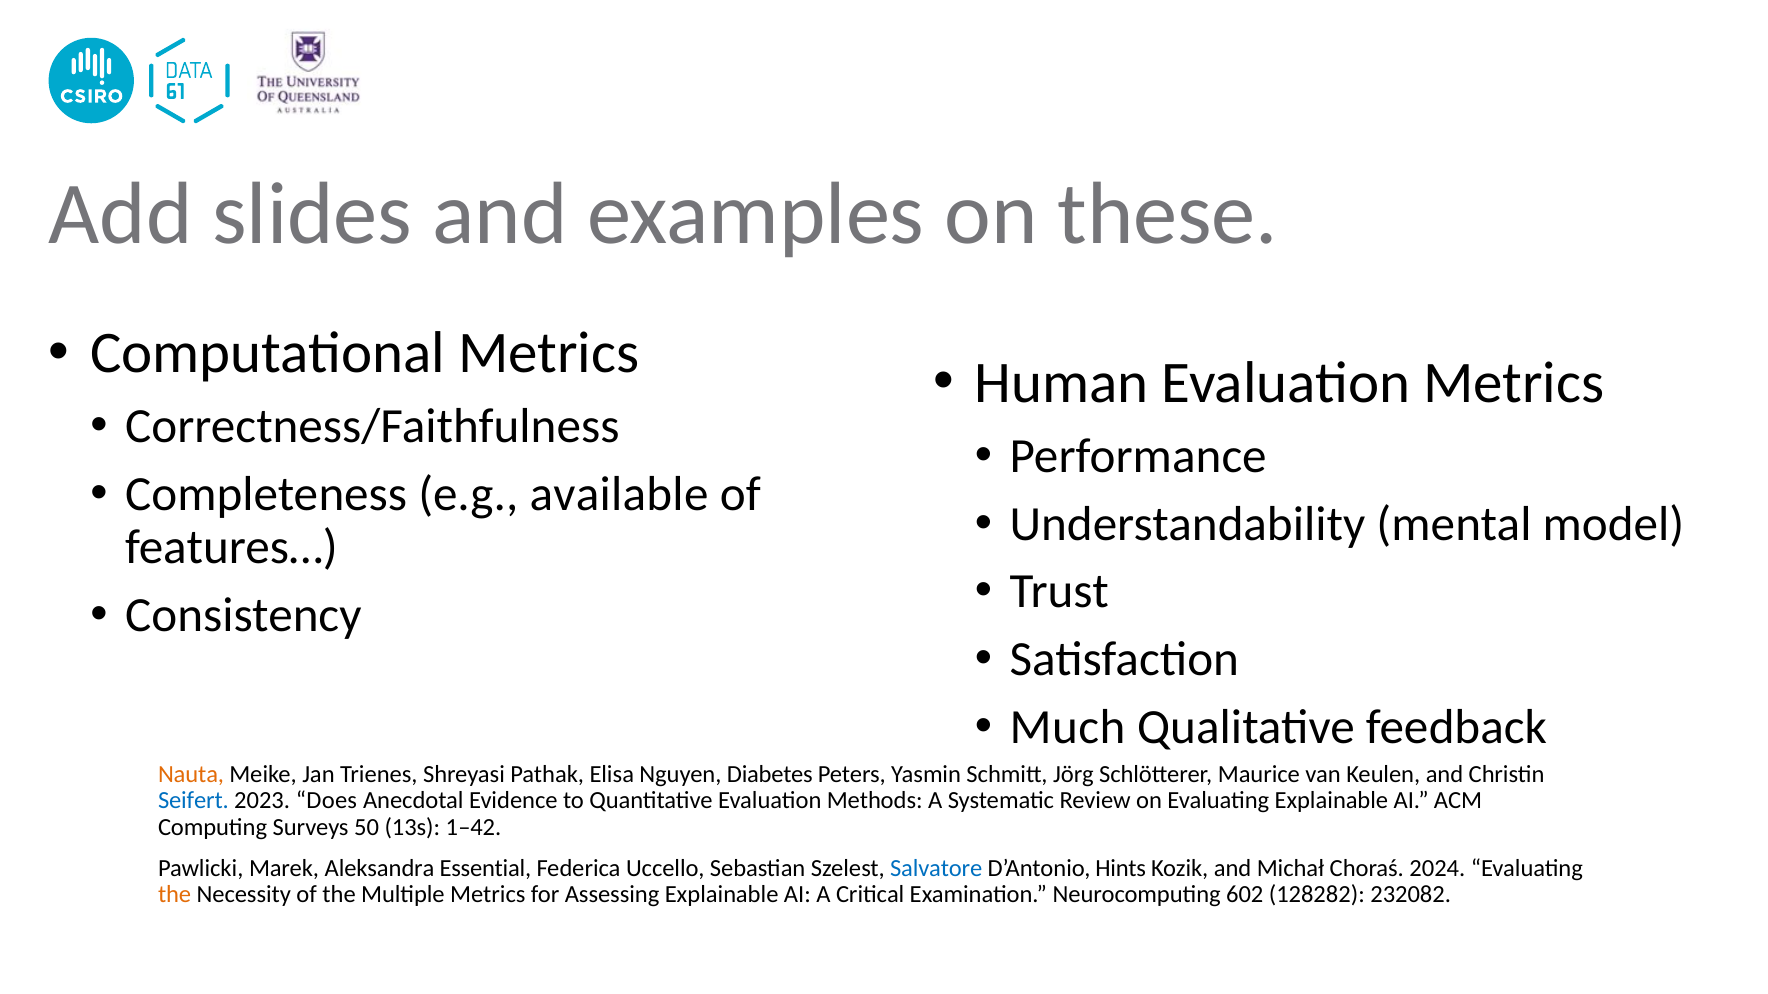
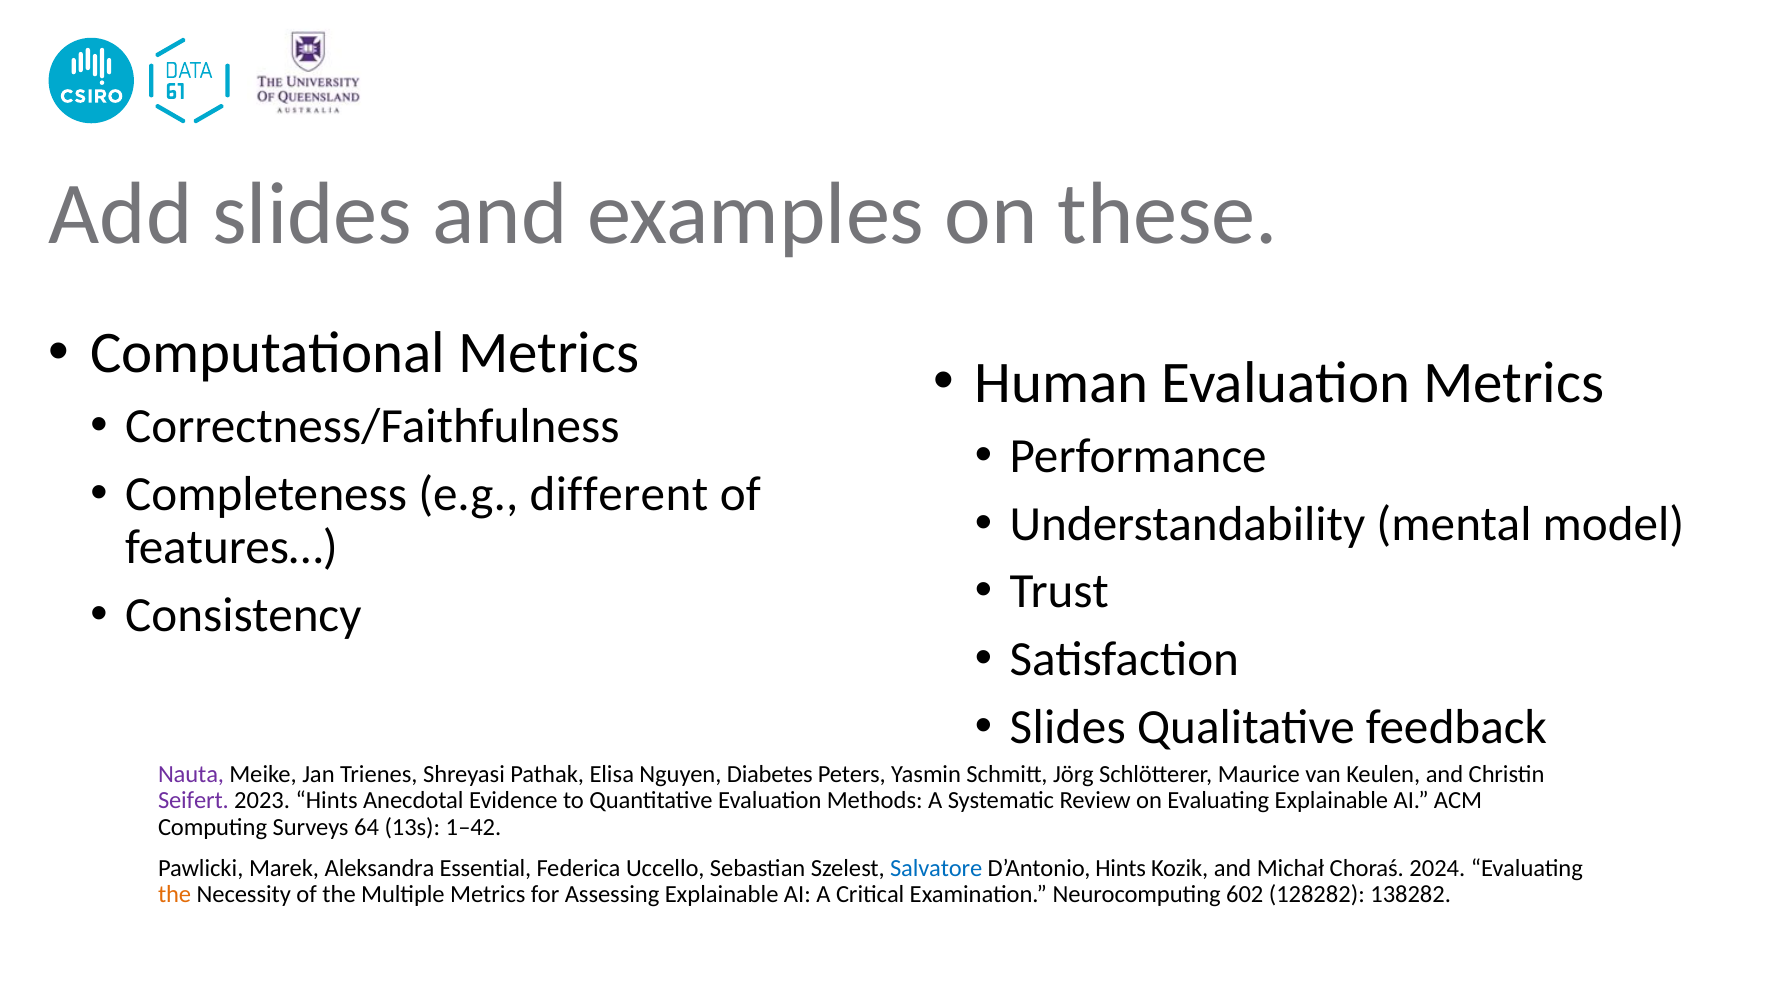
available: available -> different (619, 494)
Much: Much -> Slides (1068, 728)
Nauta colour: orange -> purple (191, 775)
Seifert colour: blue -> purple (193, 801)
2023 Does: Does -> Hints (327, 801)
50: 50 -> 64 (367, 828)
232082: 232082 -> 138282 (1411, 895)
